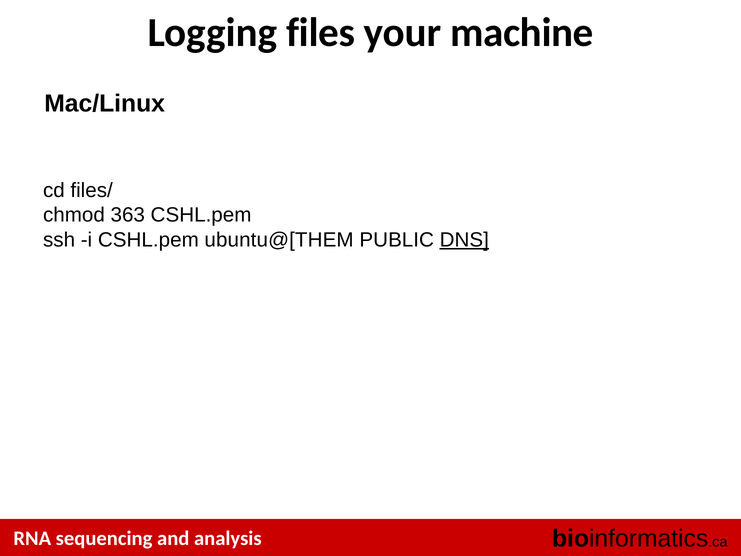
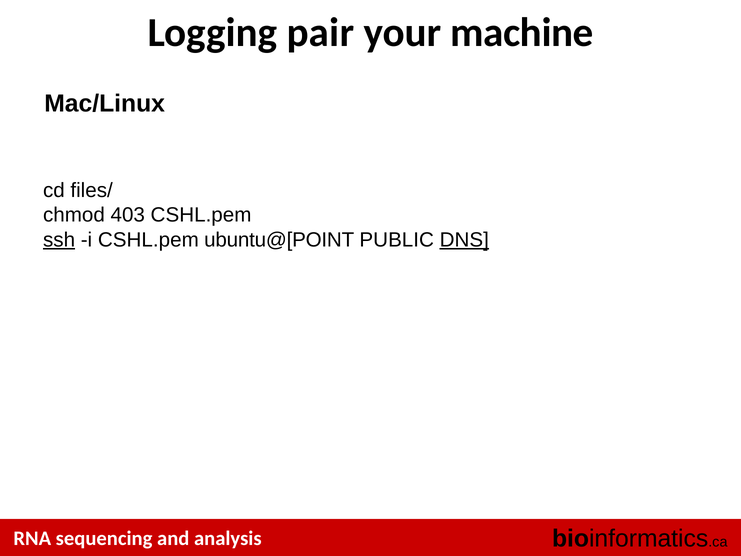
files: files -> pair (320, 33)
363: 363 -> 403 (128, 215)
ssh underline: none -> present (59, 240)
ubuntu@[THEM: ubuntu@[THEM -> ubuntu@[POINT (279, 240)
